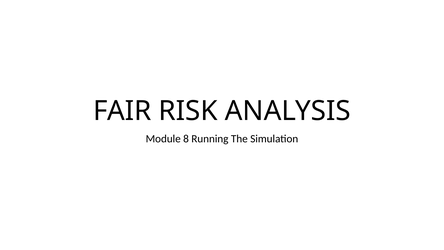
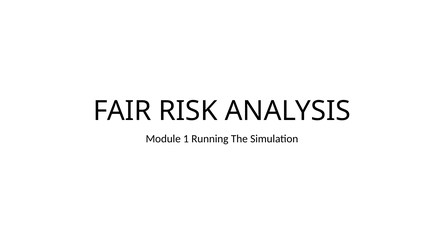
8: 8 -> 1 (186, 139)
